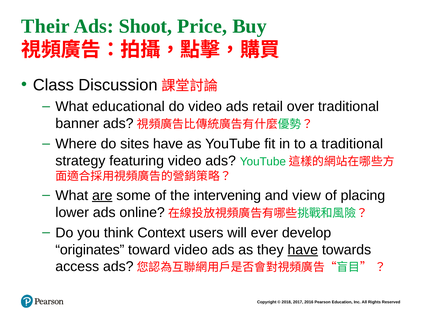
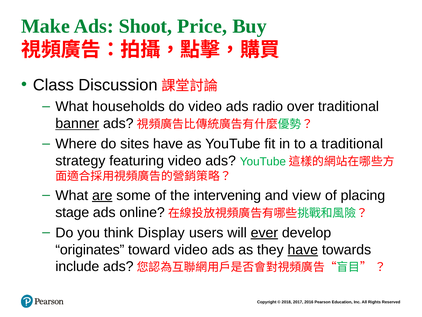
Their: Their -> Make (46, 26)
educational: educational -> households (128, 107)
retail: retail -> radio (268, 107)
banner underline: none -> present (77, 123)
lower: lower -> stage (72, 212)
Context: Context -> Display (161, 232)
ever underline: none -> present (264, 232)
access: access -> include (77, 266)
